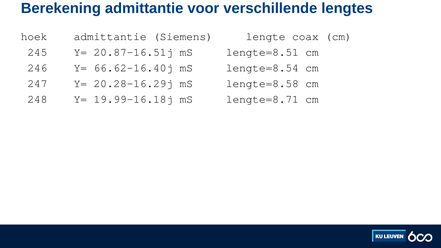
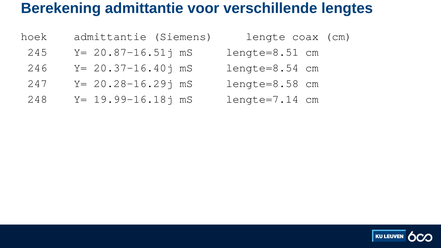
66.62-16.40j: 66.62-16.40j -> 20.37-16.40j (133, 68)
lengte=8.71: lengte=8.71 -> lengte=7.14 (262, 99)
